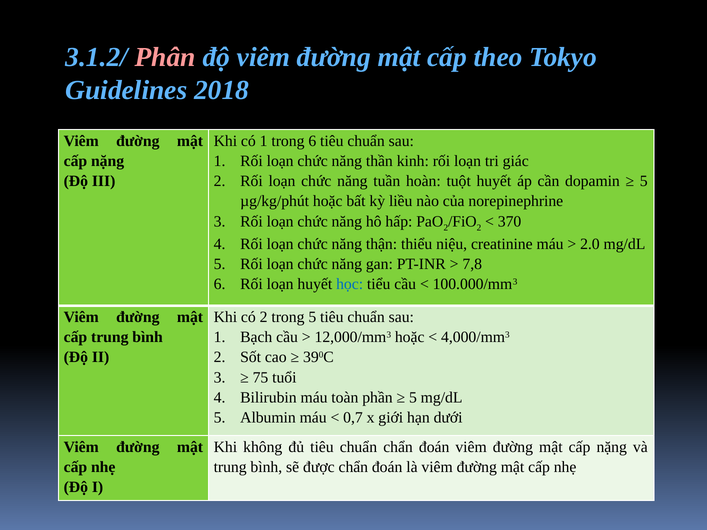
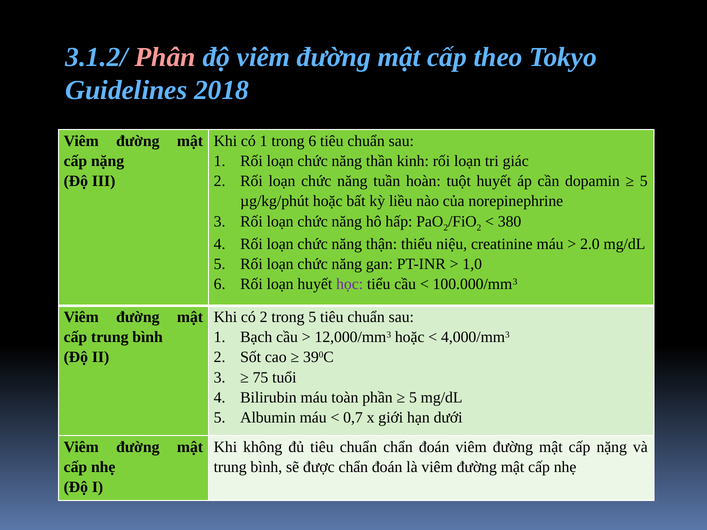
370: 370 -> 380 (510, 222)
7,8: 7,8 -> 1,0 (472, 264)
học colour: blue -> purple (350, 284)
